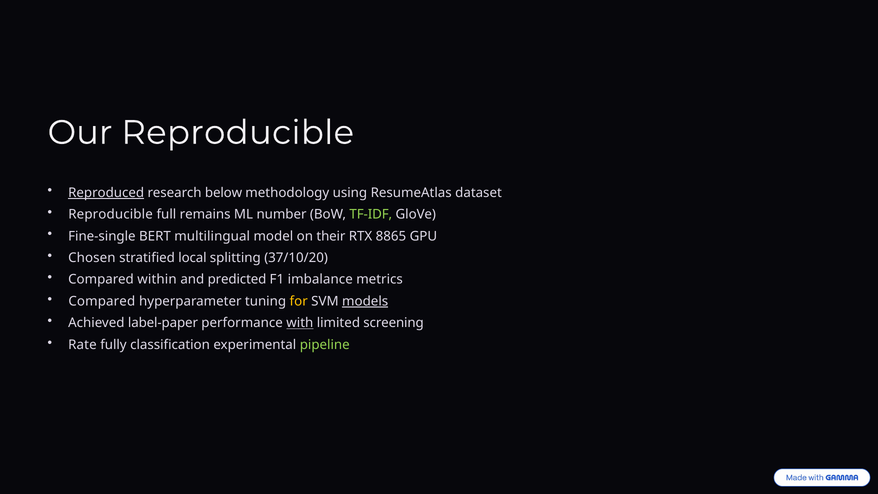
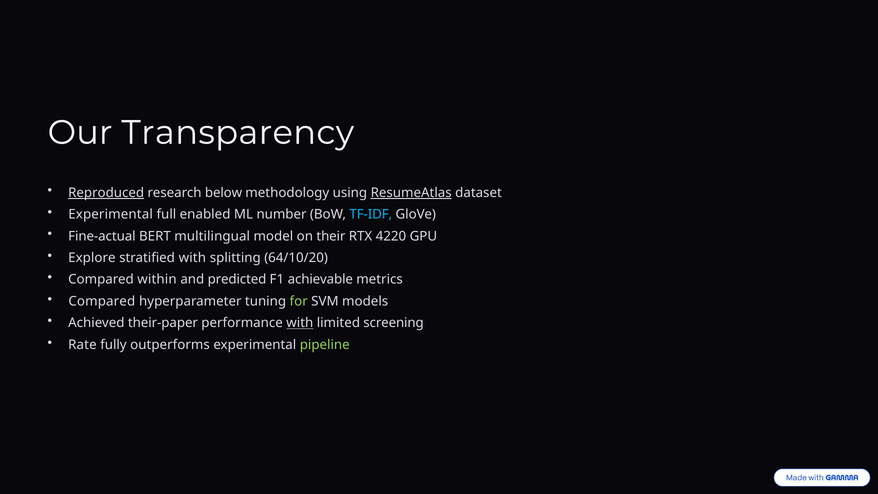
Our Reproducible: Reproducible -> Transparency (238, 133)
ResumeAtlas underline: none -> present (411, 193)
Reproducible: Reproducible -> Experimental (111, 214)
remains: remains -> enabled (205, 214)
TF-IDF colour: light green -> light blue (371, 214)
Fine-single: Fine-single -> Fine-actual (102, 236)
8865: 8865 -> 4220 (391, 236)
Chosen: Chosen -> Explore (92, 258)
stratified local: local -> with (192, 258)
37/10/20: 37/10/20 -> 64/10/20 (296, 258)
imbalance: imbalance -> achievable (320, 280)
for colour: yellow -> light green (299, 301)
models underline: present -> none (365, 301)
label-paper: label-paper -> their-paper (163, 323)
classification: classification -> outperforms (170, 345)
